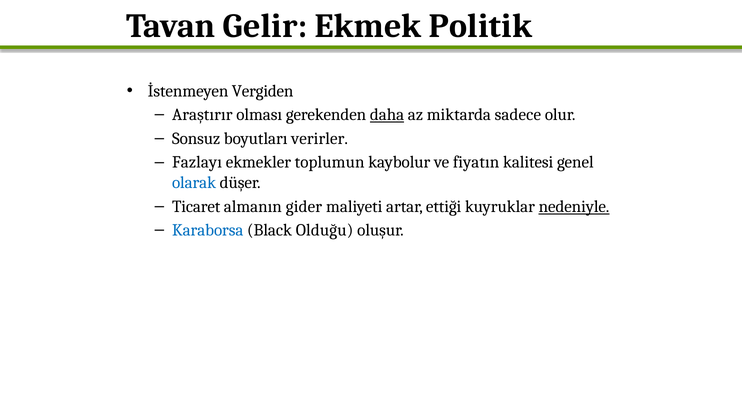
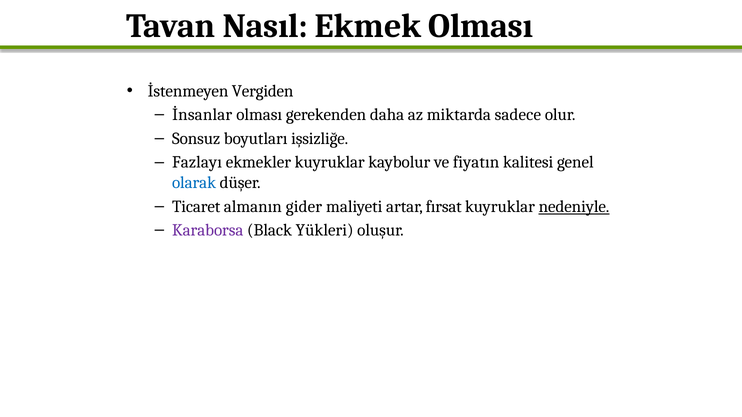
Gelir: Gelir -> Nasıl (265, 26)
Ekmek Politik: Politik -> Olması (481, 26)
Araştırır: Araştırır -> İnsanlar (202, 115)
daha underline: present -> none (387, 115)
verirler: verirler -> işsizliğe (320, 139)
ekmekler toplumun: toplumun -> kuyruklar (330, 162)
ettiği: ettiği -> fırsat (444, 207)
Karaborsa colour: blue -> purple (208, 230)
Olduğu: Olduğu -> Yükleri (325, 230)
